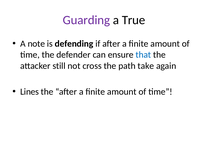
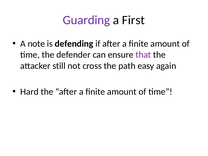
True: True -> First (133, 20)
that colour: blue -> purple (143, 55)
take: take -> easy (146, 66)
Lines: Lines -> Hard (29, 92)
